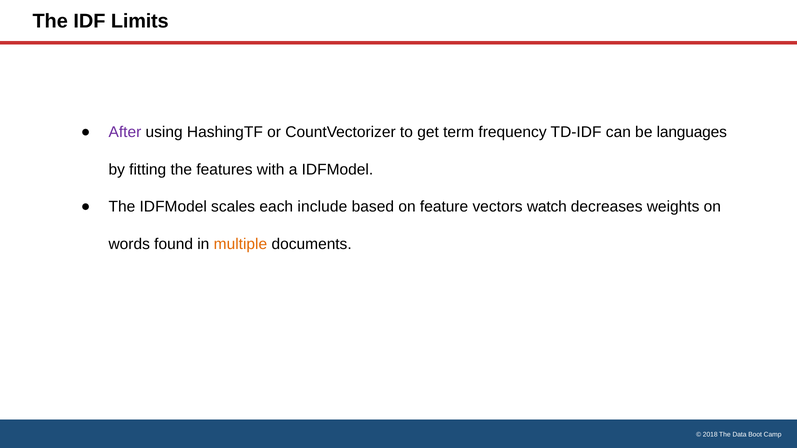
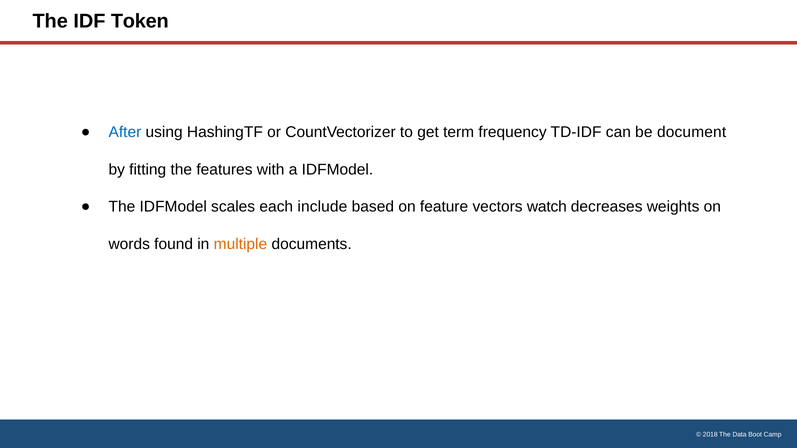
Limits: Limits -> Token (140, 21)
After colour: purple -> blue (125, 132)
languages: languages -> document (692, 132)
